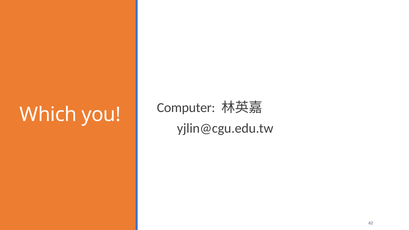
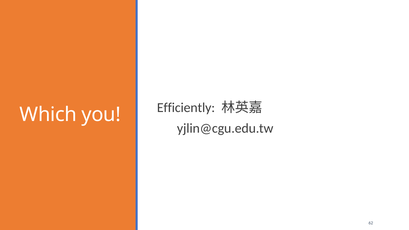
Computer: Computer -> Efficiently (186, 108)
